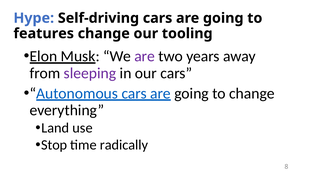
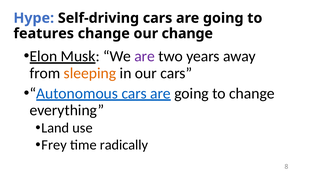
our tooling: tooling -> change (187, 34)
sleeping colour: purple -> orange (90, 73)
Stop: Stop -> Frey (54, 145)
